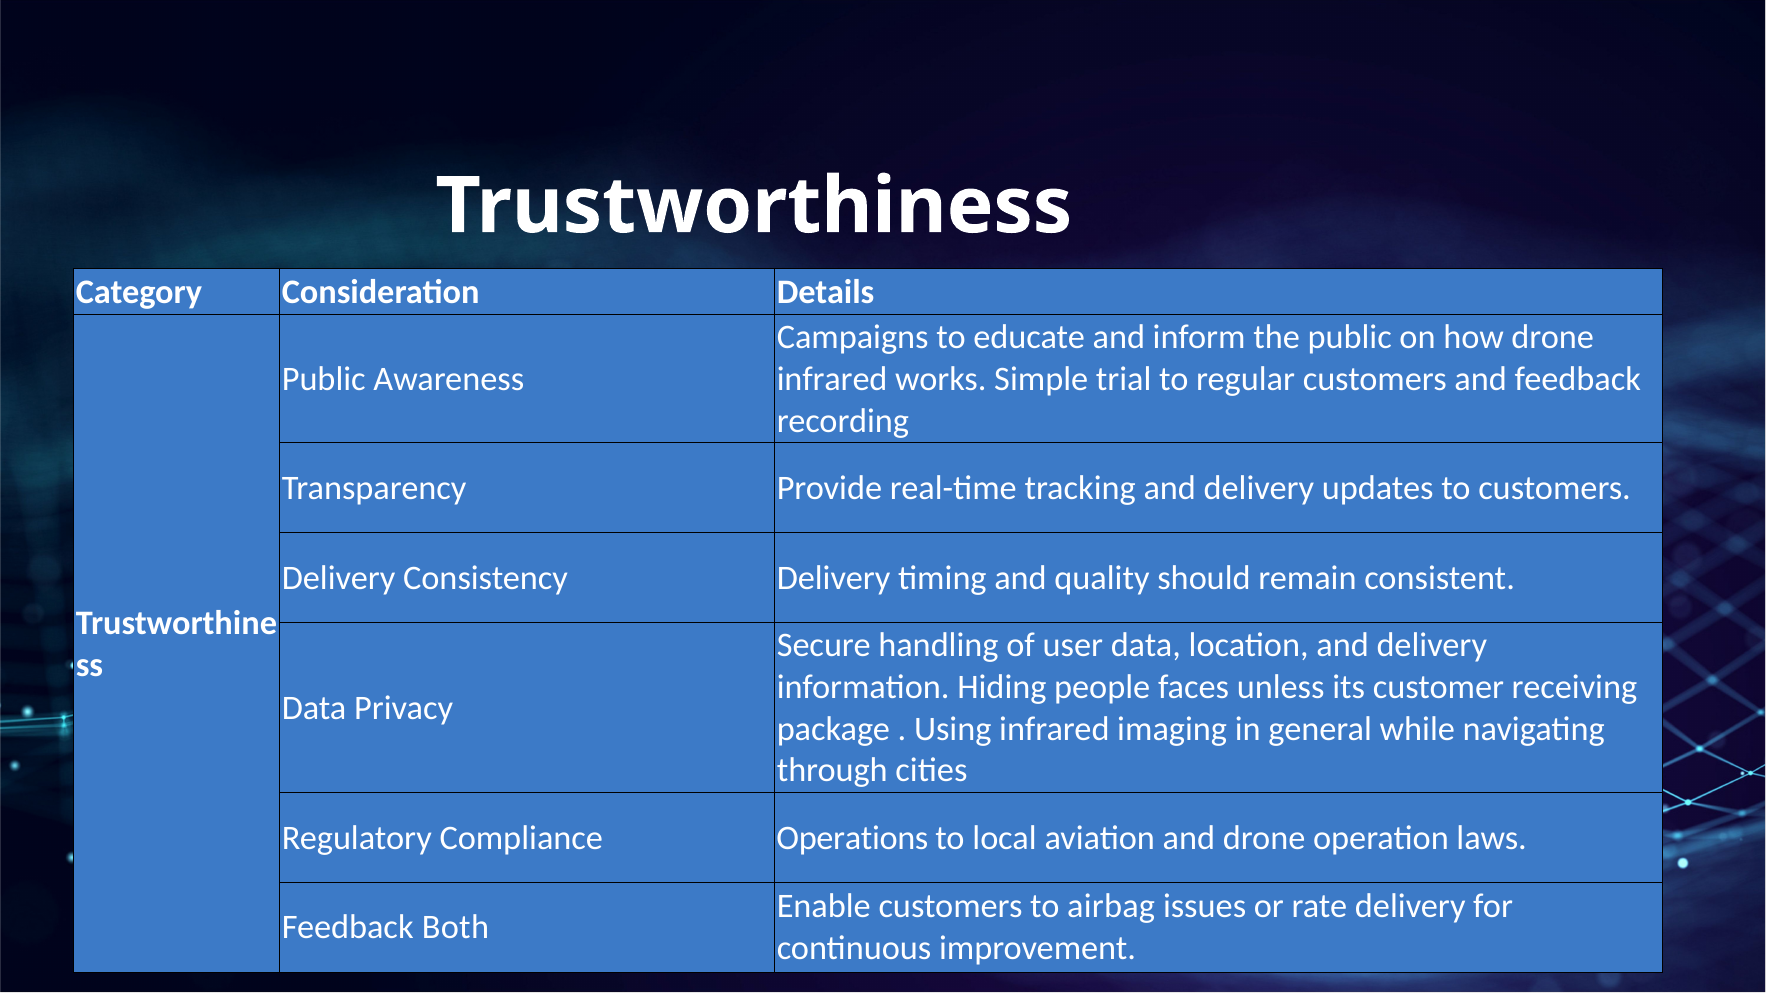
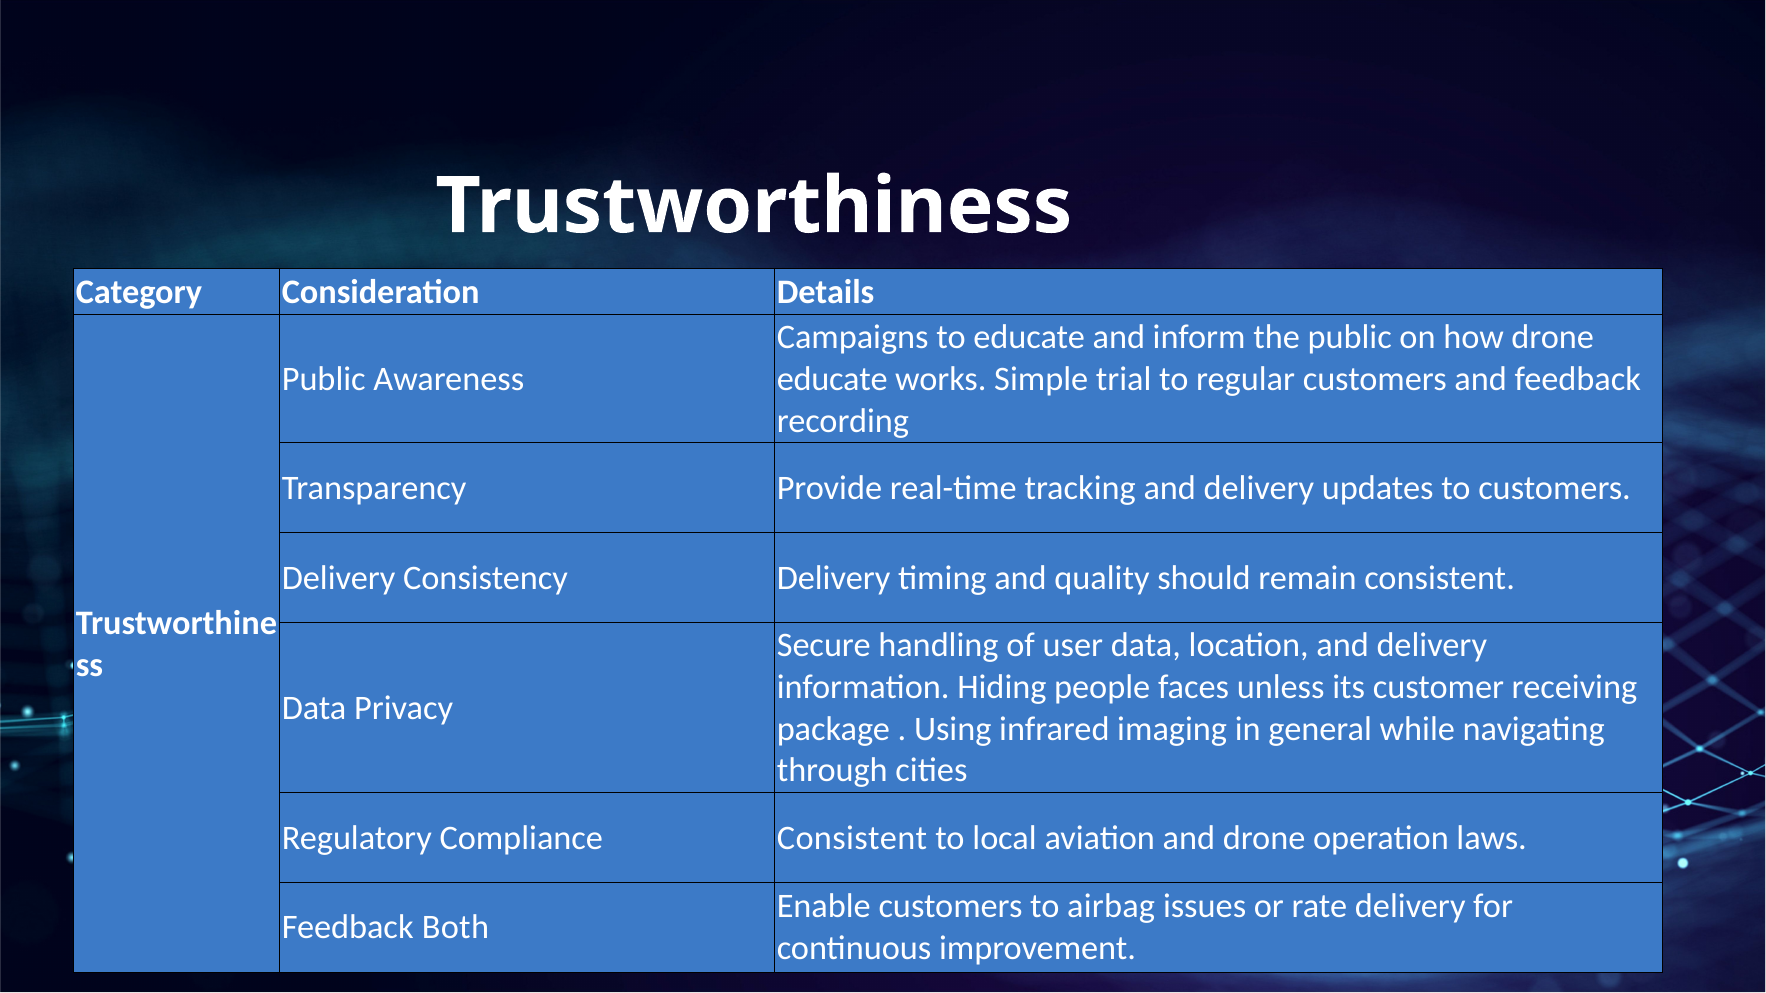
infrared: infrared -> educate (832, 379)
Compliance Operations: Operations -> Consistent (852, 838)
